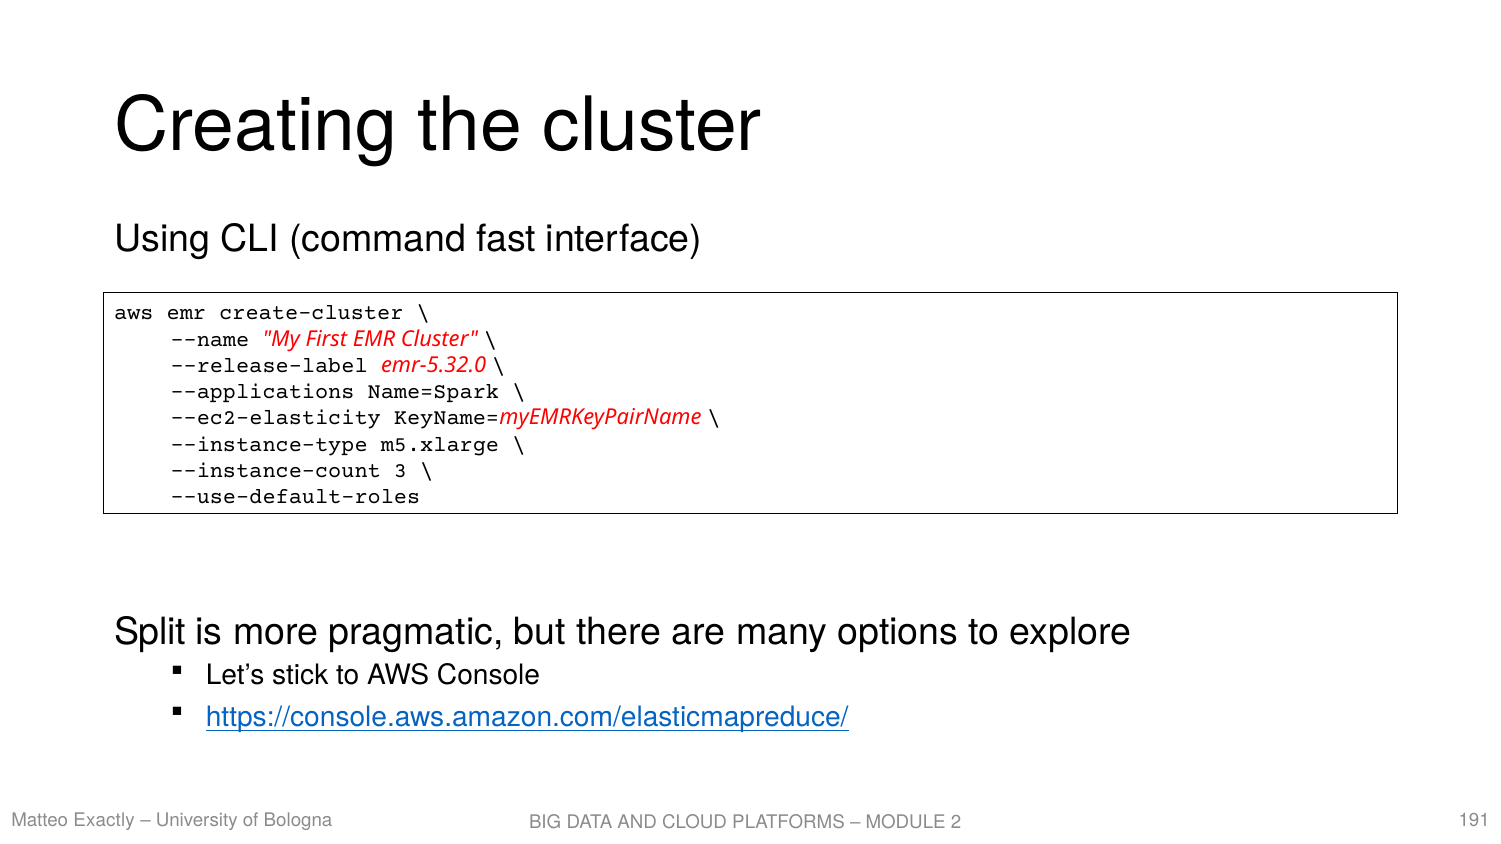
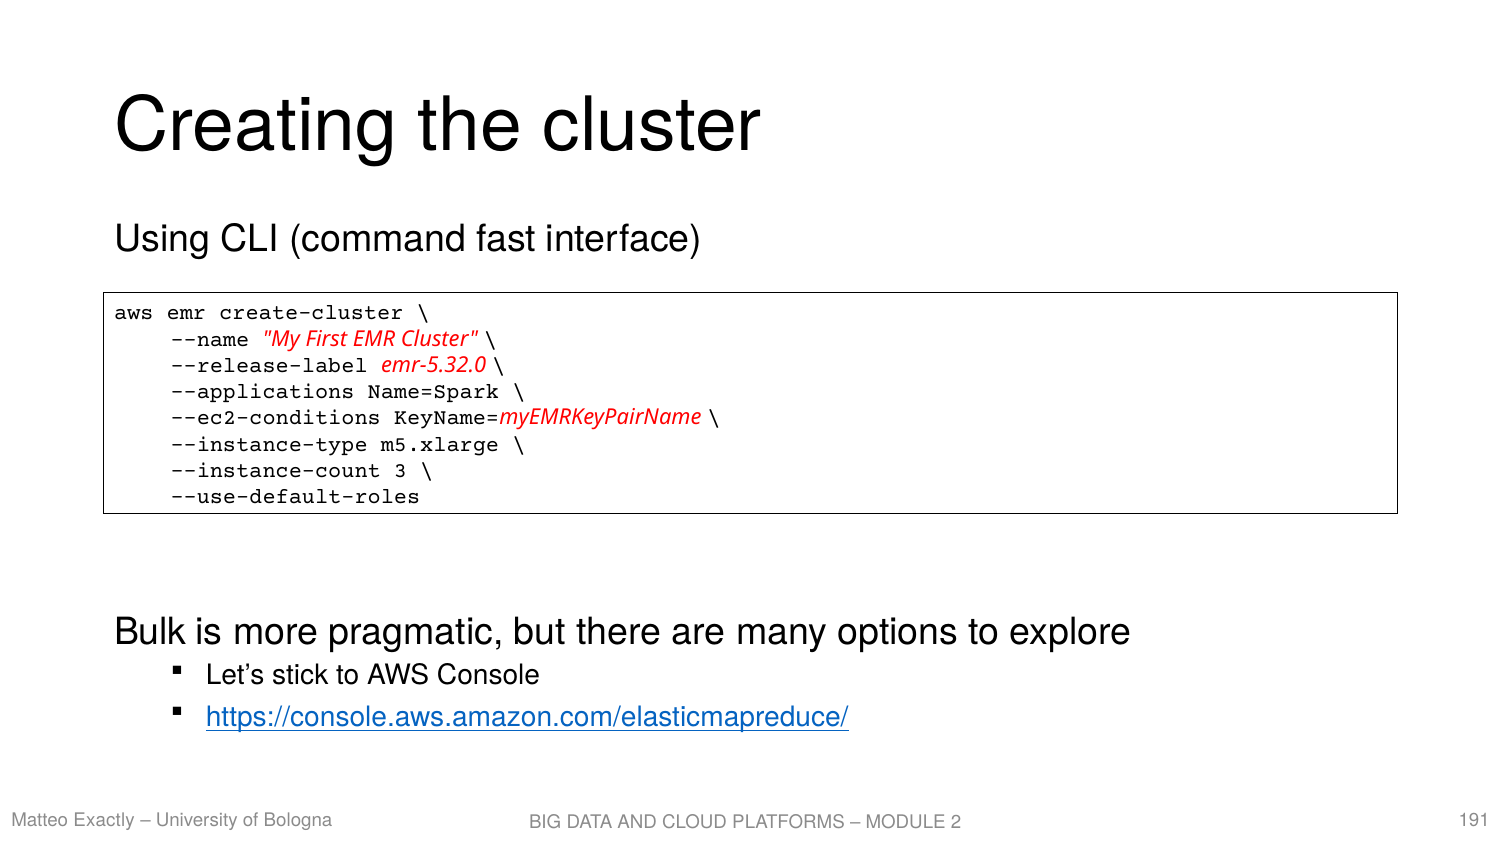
--ec2-elasticity: --ec2-elasticity -> --ec2-conditions (276, 418)
Split: Split -> Bulk (150, 632)
